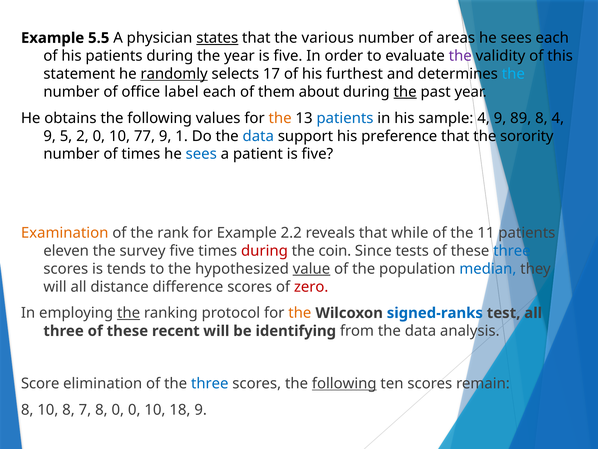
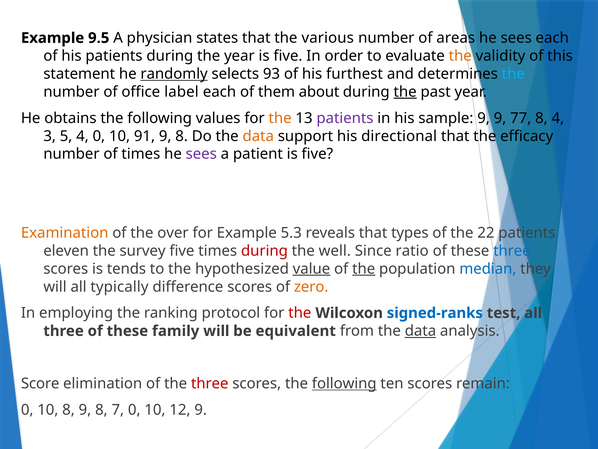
5.5: 5.5 -> 9.5 (99, 38)
states underline: present -> none (217, 38)
the colour: purple -> orange (460, 56)
17: 17 -> 93 (271, 74)
patients colour: blue -> purple (345, 118)
sample 4: 4 -> 9 (484, 118)
89: 89 -> 77 (521, 118)
9: 9 -> 3 (50, 136)
5 2: 2 -> 4 (82, 136)
77: 77 -> 91 (144, 136)
1: 1 -> 8 (182, 136)
data colour: blue -> orange (258, 136)
preference: preference -> directional (399, 136)
sorority: sorority -> efficacy (527, 136)
sees colour: blue -> purple (201, 154)
rank: rank -> over (173, 233)
2.2: 2.2 -> 5.3 (291, 233)
while: while -> types (410, 233)
11: 11 -> 22 (486, 233)
coin: coin -> well (335, 251)
tests: tests -> ratio (412, 251)
the underline: none -> present (364, 268)
distance: distance -> typically (119, 286)
zero colour: red -> orange (311, 286)
the underline: present -> none (129, 313)
the colour: orange -> red (300, 313)
recent: recent -> family (176, 331)
identifying: identifying -> equivalent (296, 331)
data underline: none -> present (420, 331)
three colour: blue -> red (210, 383)
8: 8 -> 0 (27, 409)
8 7: 7 -> 9 (85, 409)
8 0: 0 -> 7 (118, 409)
18: 18 -> 12 (180, 409)
